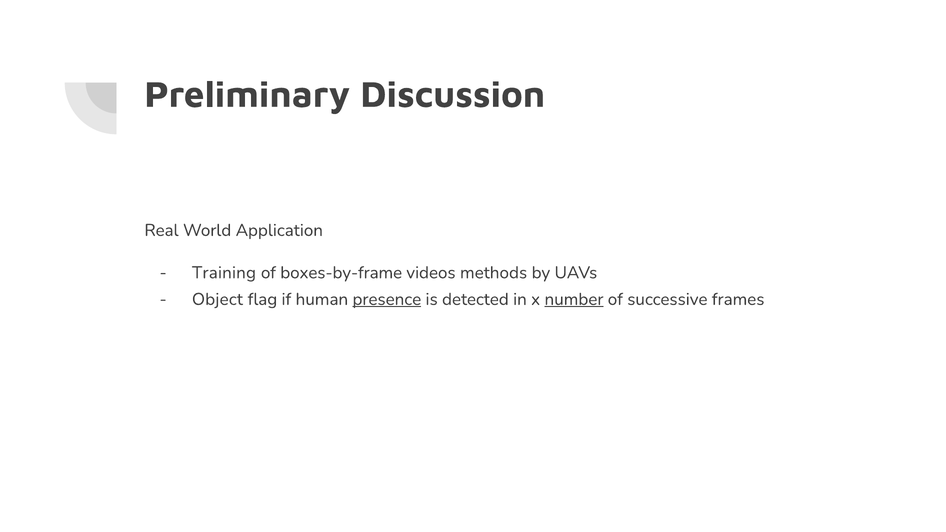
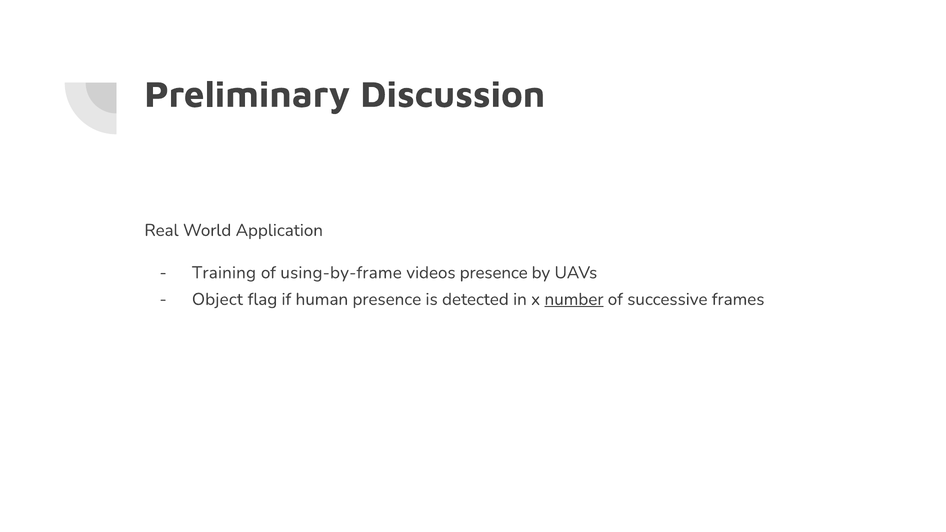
boxes-by-frame: boxes-by-frame -> using-by-frame (341, 273)
videos methods: methods -> presence (494, 273)
presence underline: present -> none (387, 299)
